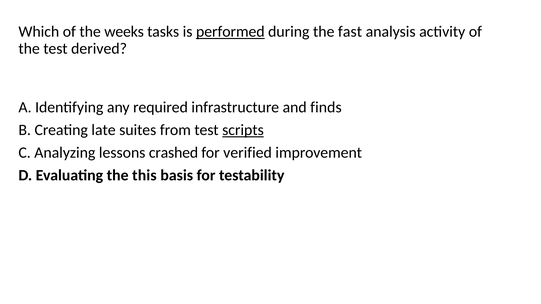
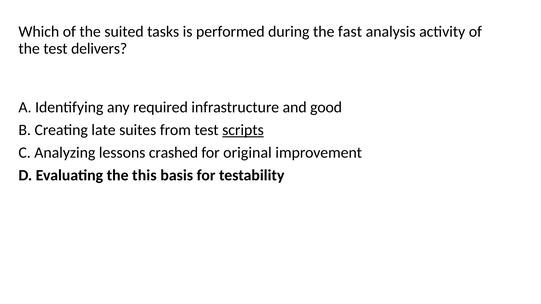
weeks: weeks -> suited (124, 32)
performed underline: present -> none (230, 32)
derived: derived -> delivers (99, 49)
finds: finds -> good (326, 107)
verified: verified -> original (247, 153)
